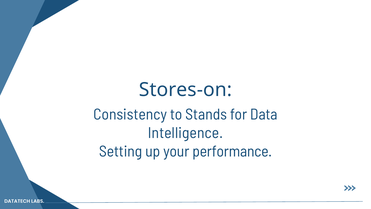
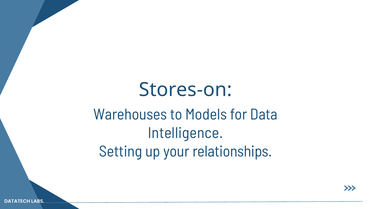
Consistency: Consistency -> Warehouses (130, 114)
Stands: Stands -> Models (206, 114)
performance: performance -> relationships (232, 151)
